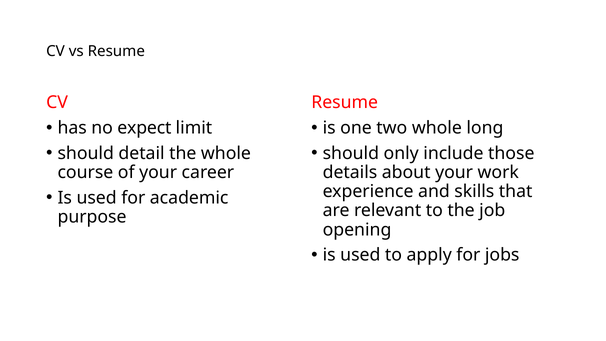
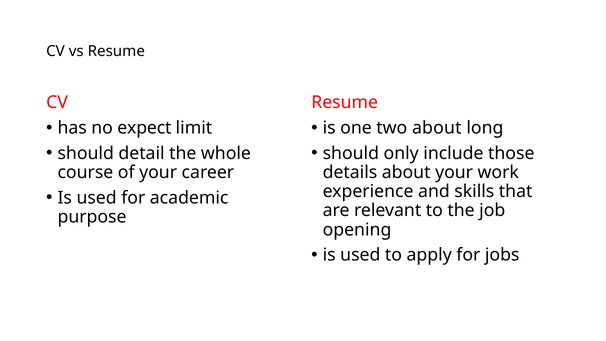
two whole: whole -> about (437, 128)
